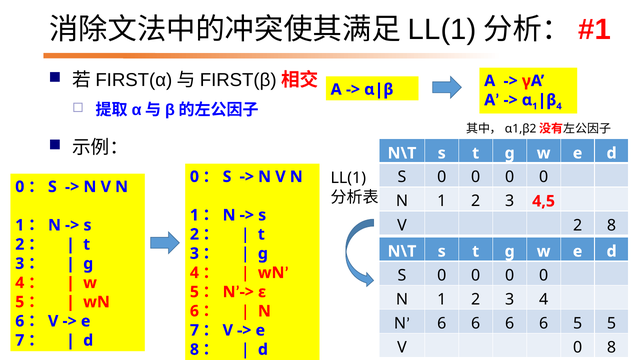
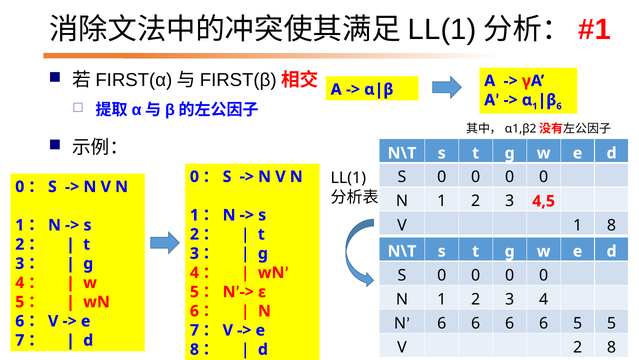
4: 4 -> 6 (559, 106)
V 2: 2 -> 1 (578, 225)
V 0: 0 -> 2 (578, 347)
